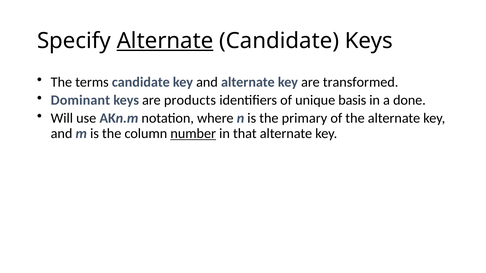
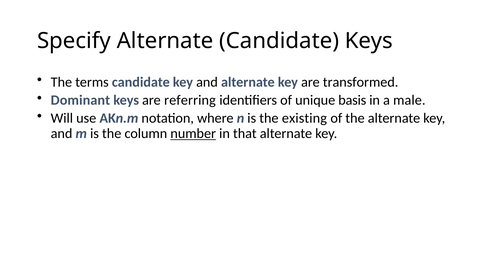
Alternate underline: present -> none (165, 41)
products: products -> referring (190, 100)
done: done -> male (409, 100)
primary: primary -> existing (304, 118)
